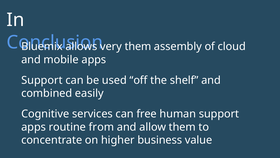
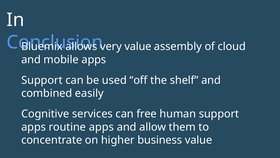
very them: them -> value (138, 46)
routine from: from -> apps (101, 127)
